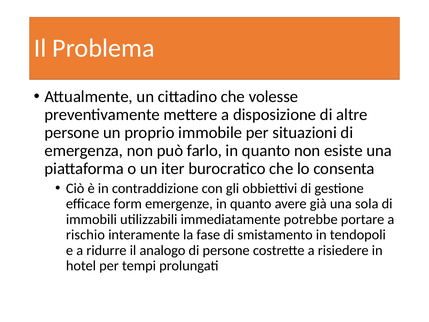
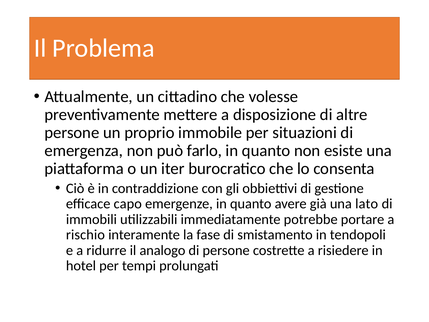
form: form -> capo (128, 204)
sola: sola -> lato (367, 204)
